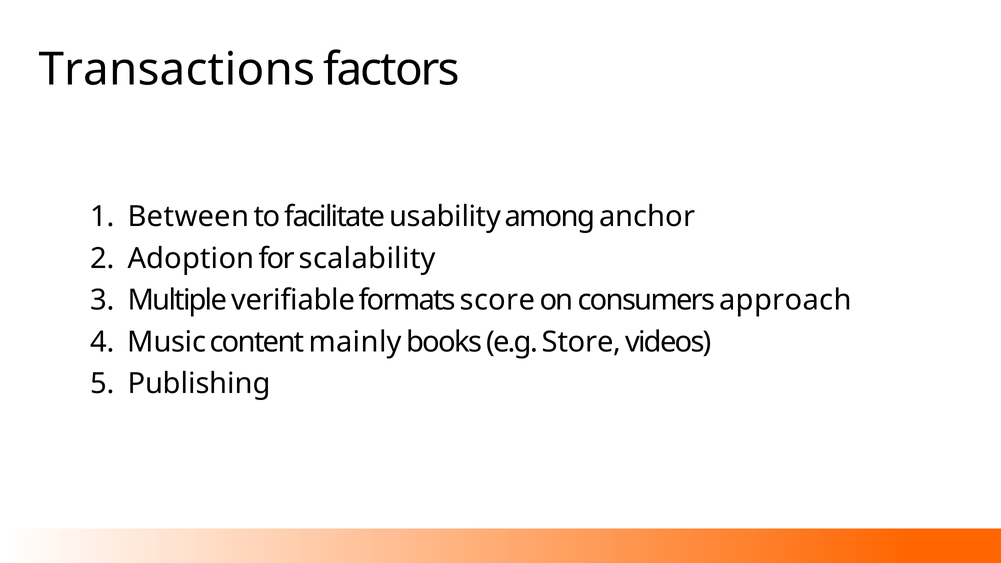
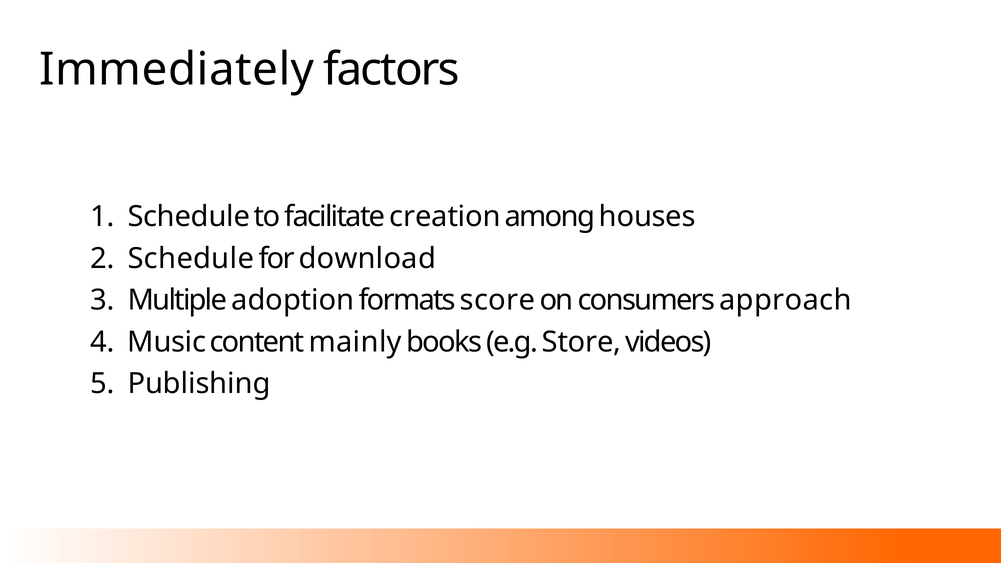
Transactions: Transactions -> Immediately (177, 70)
Between: Between -> Schedule (189, 217)
usability: usability -> creation (445, 217)
anchor: anchor -> houses (647, 217)
Adoption: Adoption -> Schedule (191, 259)
scalability: scalability -> download (367, 259)
verifiable: verifiable -> adoption (293, 300)
